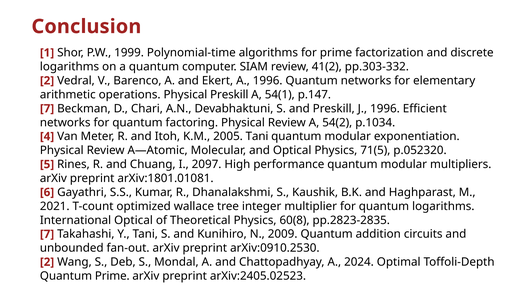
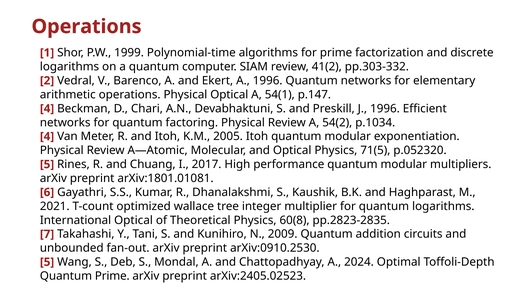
Conclusion: Conclusion -> Operations (86, 27)
Physical Preskill: Preskill -> Optical (229, 95)
7: 7 -> 4 (47, 108)
2005 Tani: Tani -> Itoh (257, 136)
2097: 2097 -> 2017 (207, 164)
2: 2 -> 5 (47, 262)
